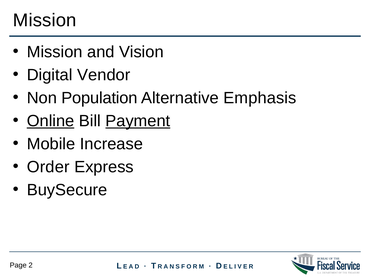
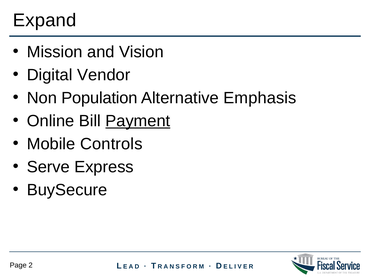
Mission: Mission -> Expand (45, 20)
Online underline: present -> none (51, 121)
Increase: Increase -> Controls (111, 144)
Order: Order -> Serve (48, 167)
